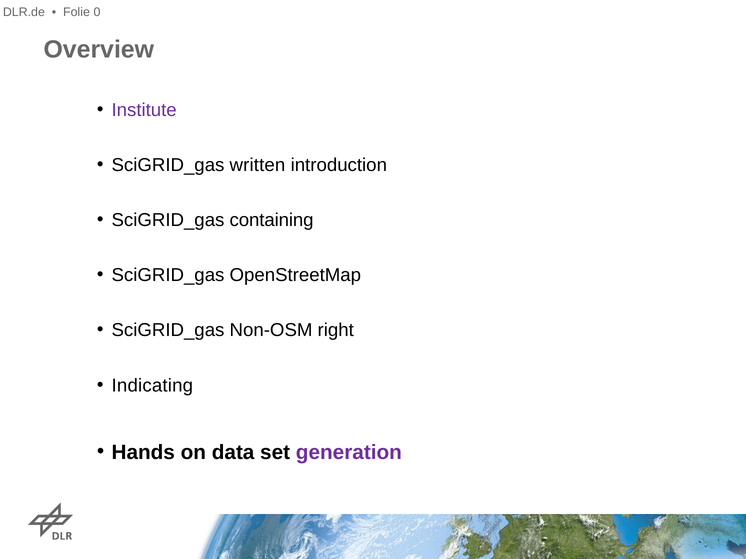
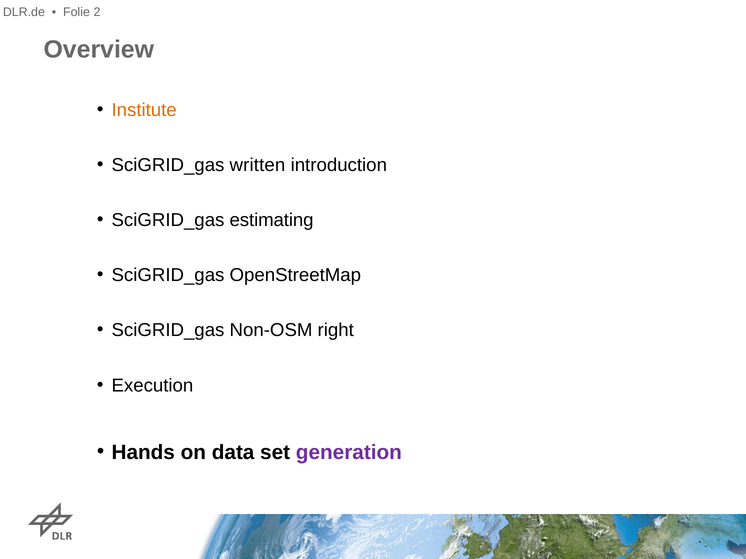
0: 0 -> 2 (97, 12)
Institute colour: purple -> orange (144, 110)
containing: containing -> estimating (272, 220)
Indicating: Indicating -> Execution (152, 386)
